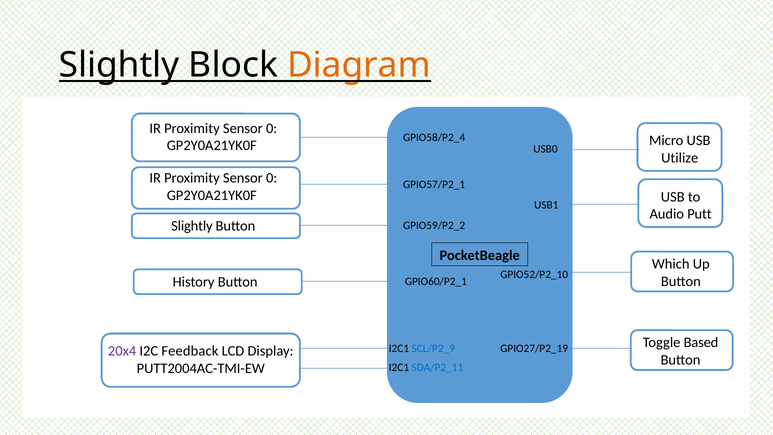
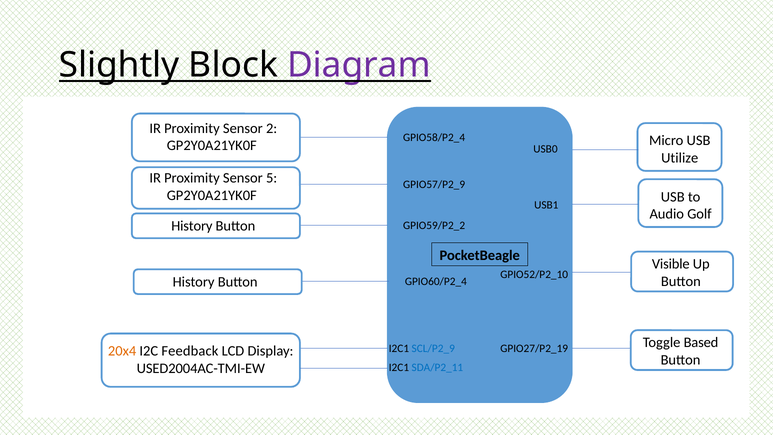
Diagram colour: orange -> purple (359, 65)
0: 0 -> 2 (272, 128)
0: 0 -> 5 (272, 178)
GPIO57/P2_1: GPIO57/P2_1 -> GPIO57/P2_9 (434, 184)
Putt: Putt -> Golf (699, 214)
Slightly: Slightly -> History (192, 226)
Which: Which -> Visible (671, 264)
GPIO60/P2_1: GPIO60/P2_1 -> GPIO60/P2_4 (436, 281)
20x4 colour: purple -> orange (122, 351)
PUTT2004AC-TMI-EW: PUTT2004AC-TMI-EW -> USED2004AC-TMI-EW (201, 368)
